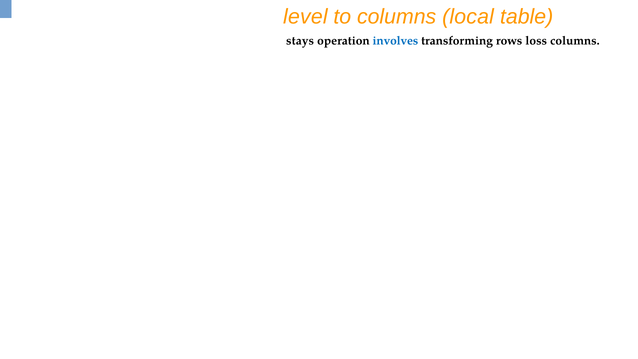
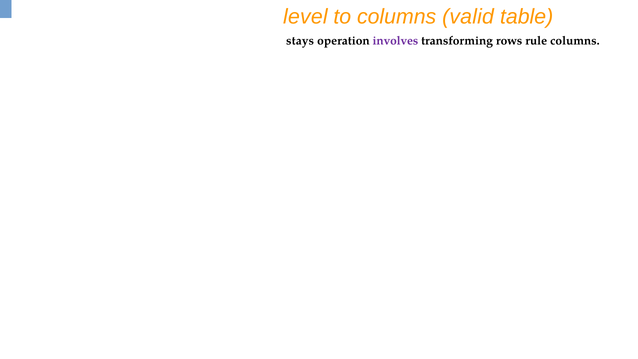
local: local -> valid (468, 17)
involves colour: blue -> purple (395, 41)
loss: loss -> rule (536, 41)
